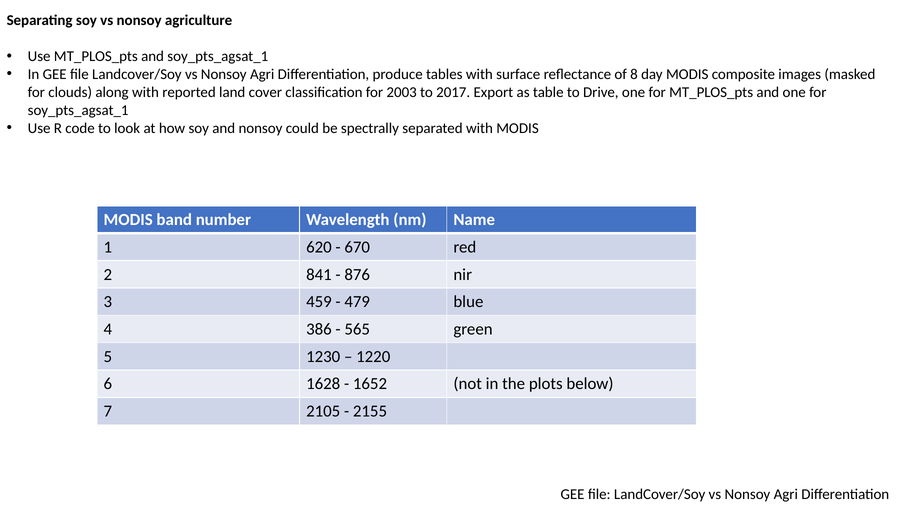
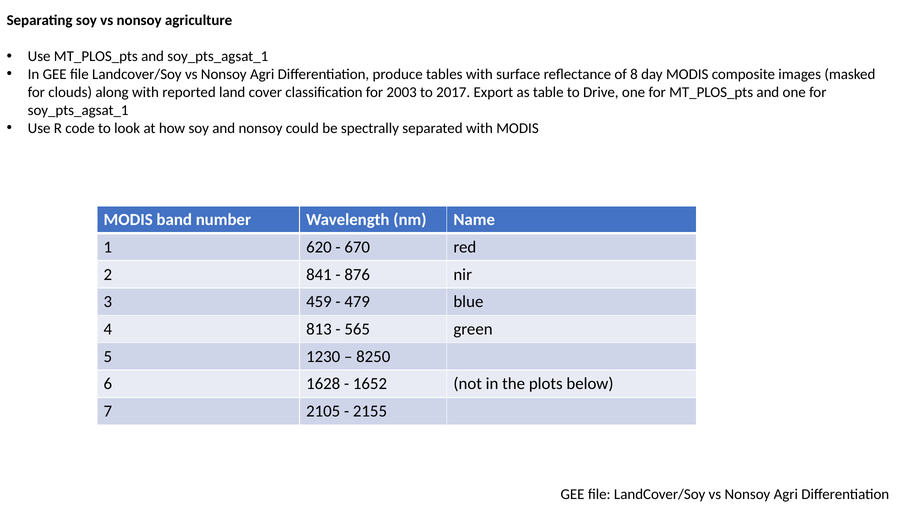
386: 386 -> 813 (319, 329)
1220: 1220 -> 8250 (373, 356)
